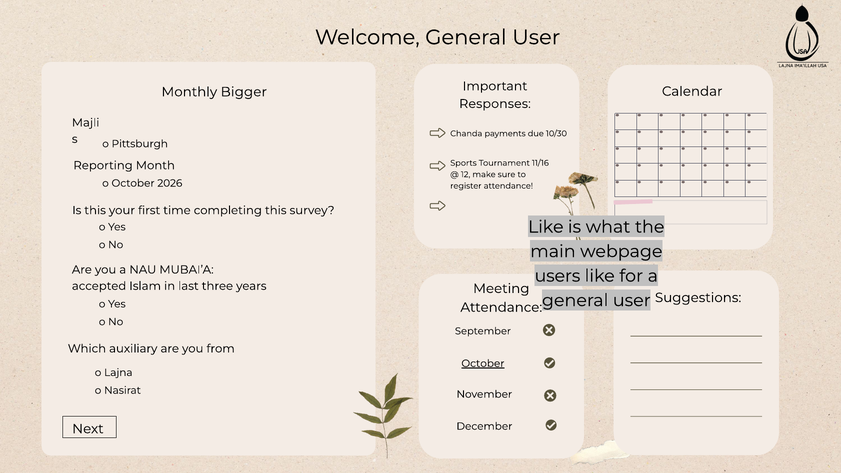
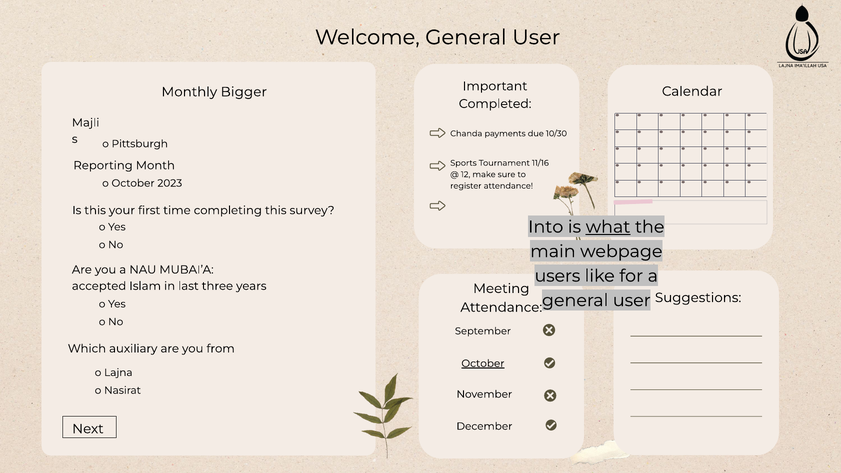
Responses: Responses -> Completed (495, 104)
2026: 2026 -> 2023 (170, 183)
Like: Like -> Into (546, 227)
what underline: none -> present (608, 227)
